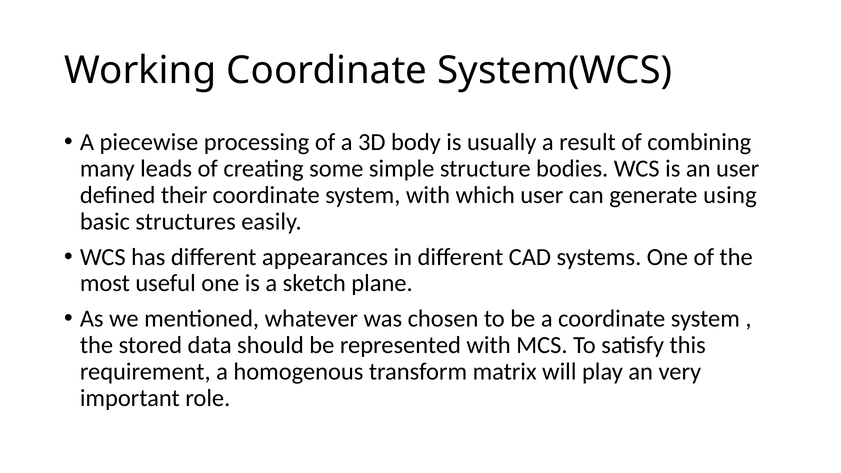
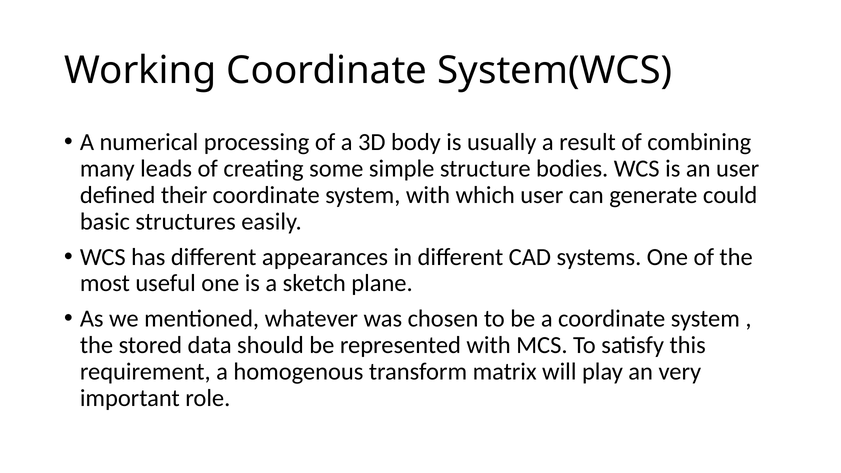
piecewise: piecewise -> numerical (149, 142)
using: using -> could (730, 195)
